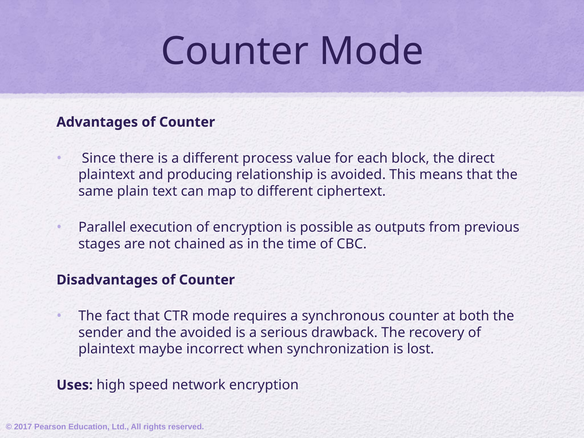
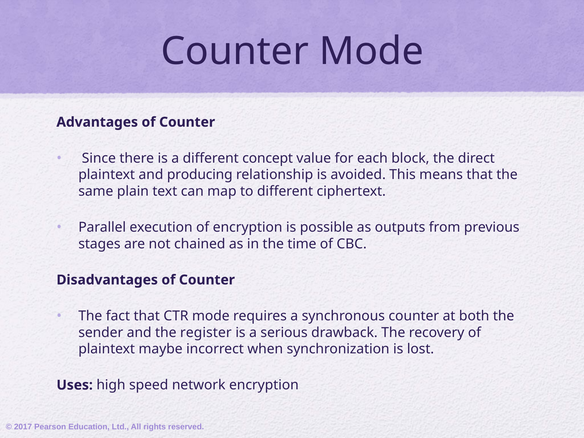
process: process -> concept (268, 158)
the avoided: avoided -> register (206, 332)
